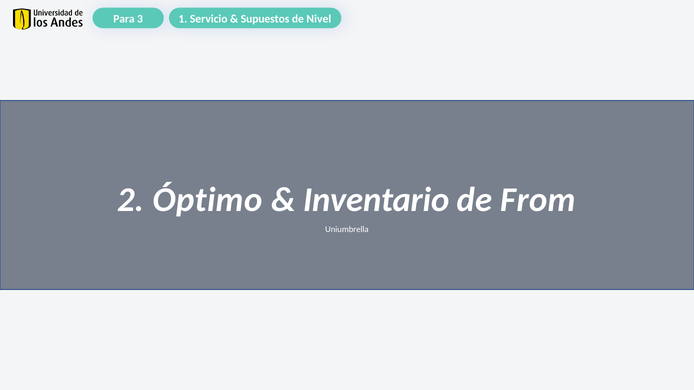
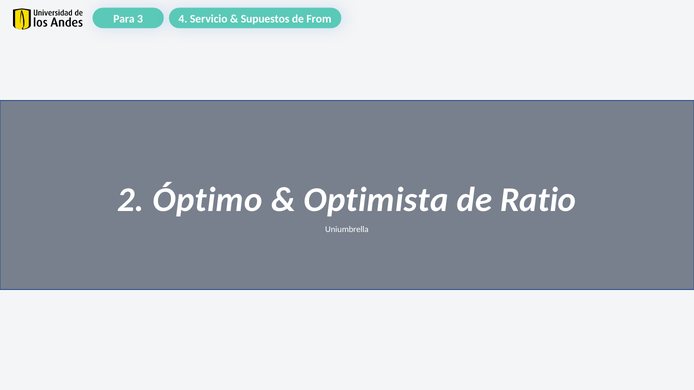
1: 1 -> 4 (183, 19)
Nivel: Nivel -> From (319, 19)
Inventario: Inventario -> Optimista (376, 200)
From: From -> Ratio (538, 200)
